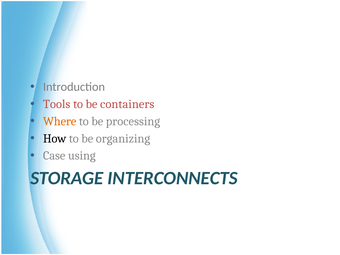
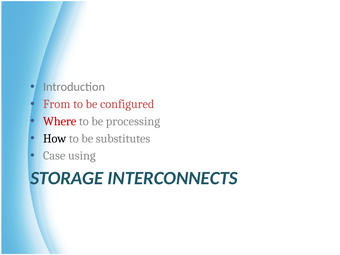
Tools: Tools -> From (57, 104)
containers: containers -> configured (127, 104)
Where colour: orange -> red (60, 121)
organizing: organizing -> substitutes (123, 138)
